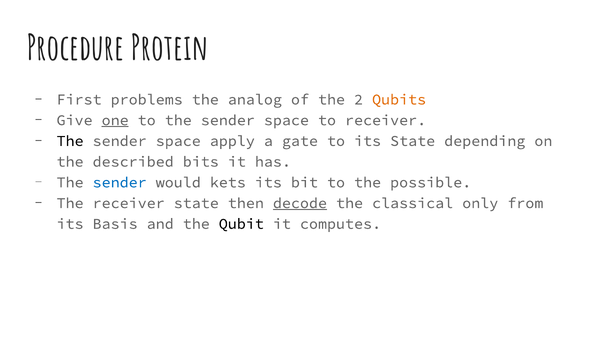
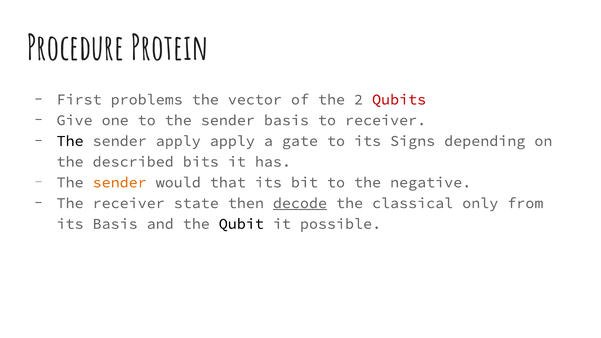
analog: analog -> vector (255, 100)
Qubits colour: orange -> red (399, 100)
one underline: present -> none (115, 120)
to the sender space: space -> basis (286, 120)
space: space -> apply (178, 141)
its State: State -> Signs (413, 141)
sender colour: blue -> orange (120, 182)
kets: kets -> that (228, 182)
possible: possible -> negative (431, 182)
computes: computes -> possible (341, 224)
